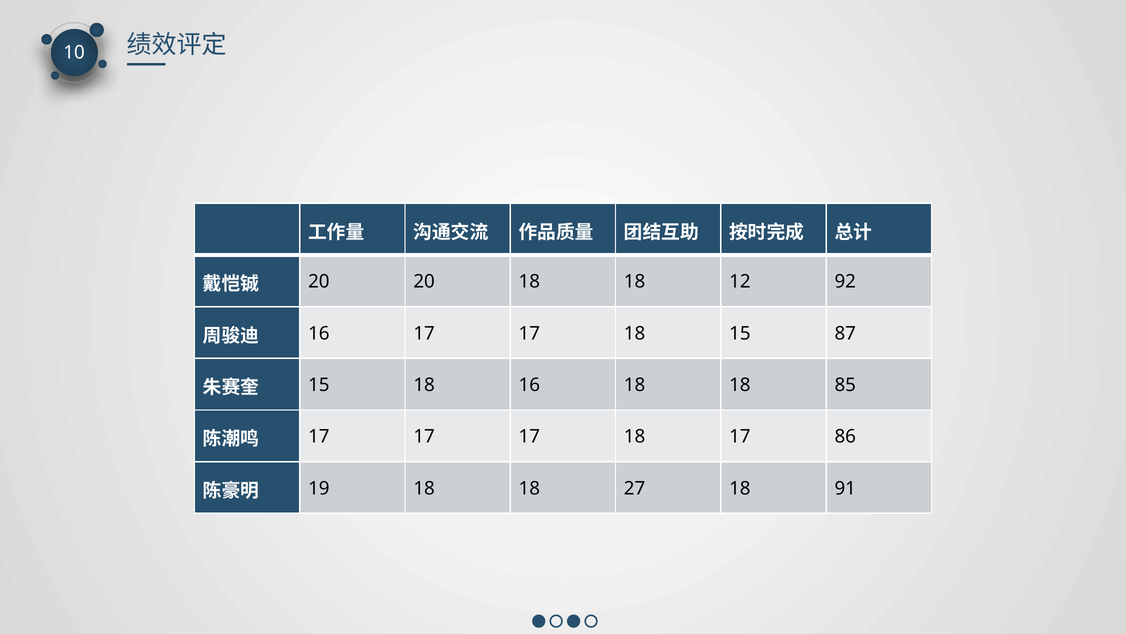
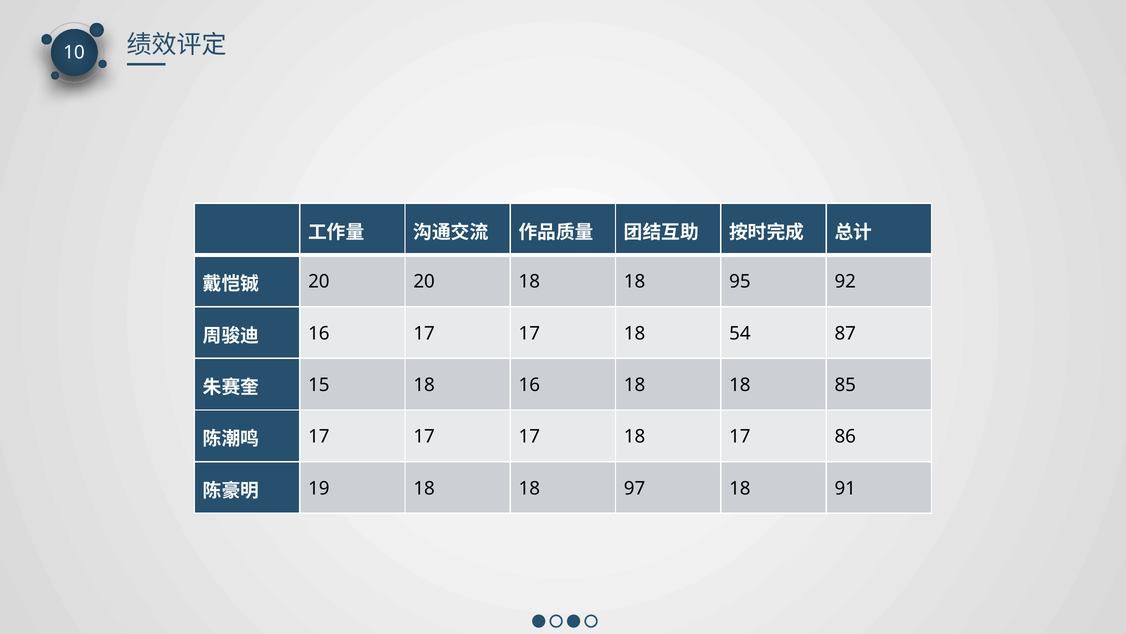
12: 12 -> 95 (740, 281)
18 15: 15 -> 54 (740, 333)
27: 27 -> 97 (635, 488)
